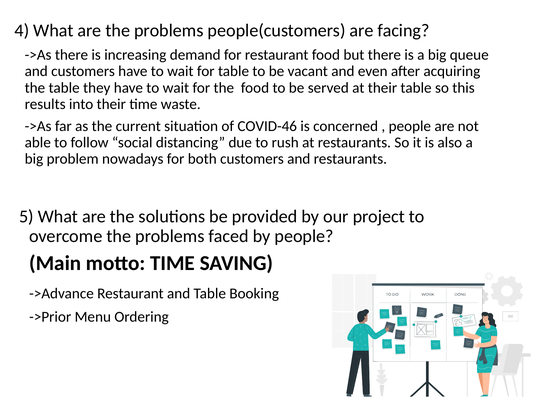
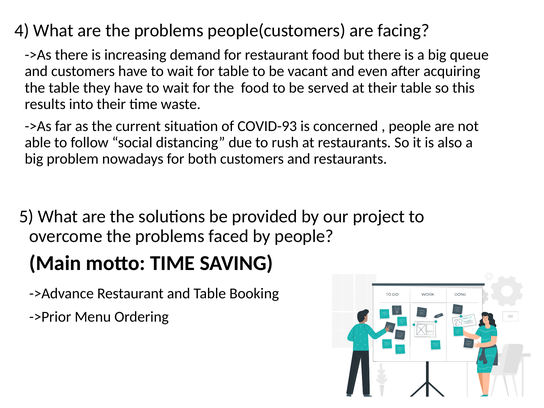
COVID-46: COVID-46 -> COVID-93 (267, 126)
